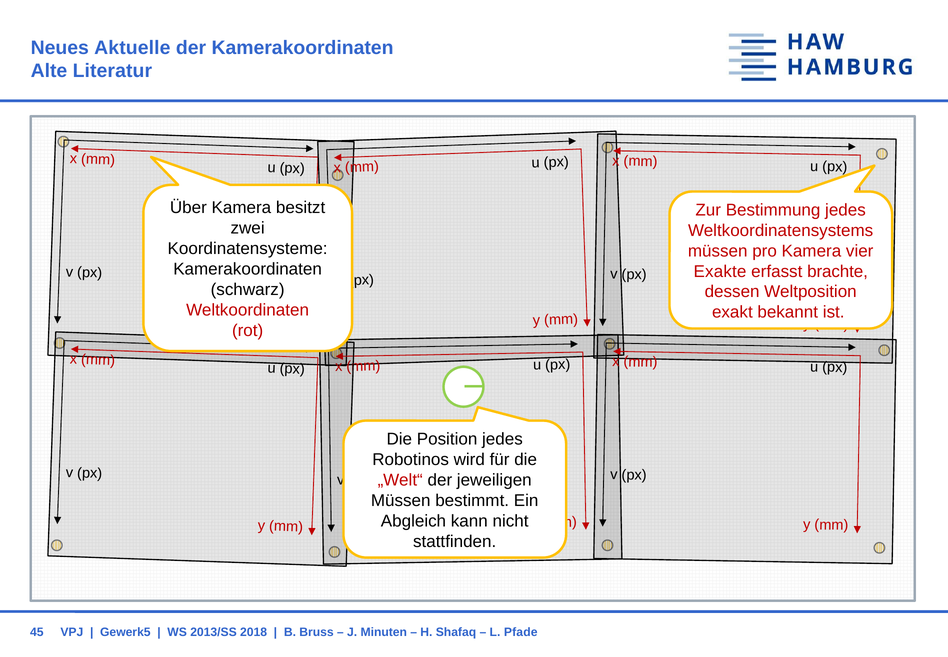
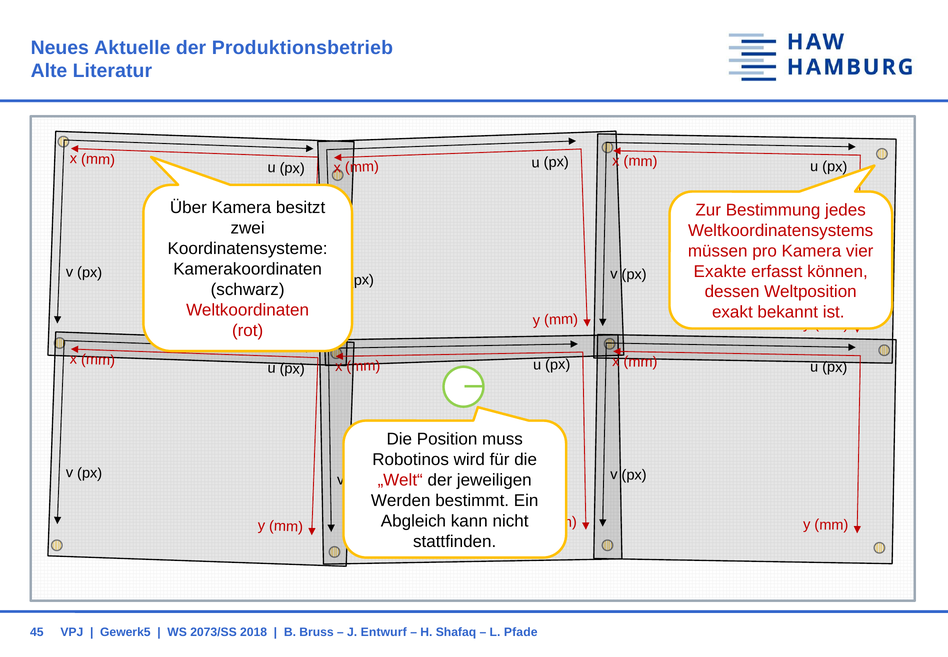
der Kamerakoordinaten: Kamerakoordinaten -> Produktionsbetrieb (302, 48)
brachte: brachte -> können (837, 271)
Position jedes: jedes -> muss (502, 439)
Müssen: Müssen -> Werden (401, 500)
2013/SS: 2013/SS -> 2073/SS (213, 632)
Minuten: Minuten -> Entwurf (384, 632)
